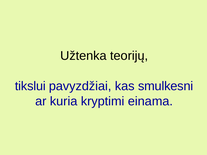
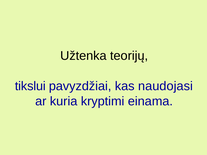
smulkesni: smulkesni -> naudojasi (166, 86)
